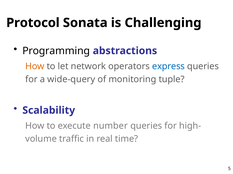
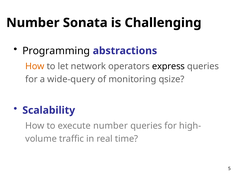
Protocol: Protocol -> Number (33, 23)
express colour: blue -> black (168, 67)
tuple: tuple -> qsize (172, 80)
